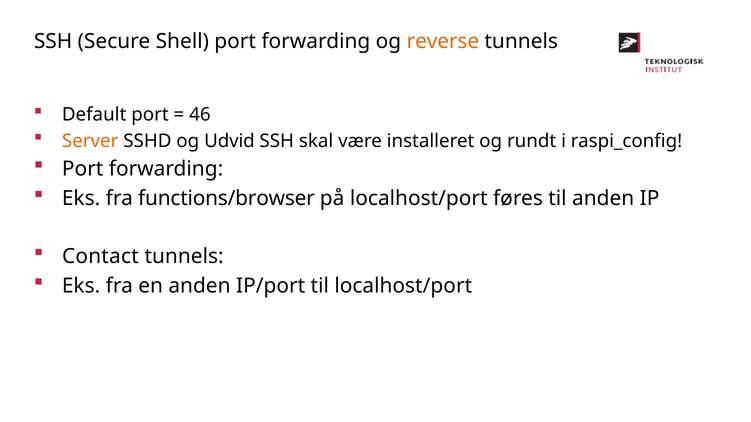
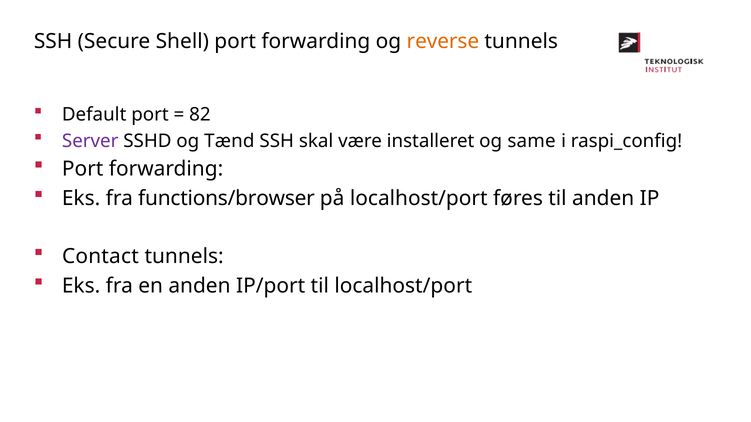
46: 46 -> 82 (200, 115)
Server colour: orange -> purple (90, 141)
Udvid: Udvid -> Tænd (229, 141)
rundt: rundt -> same (531, 141)
